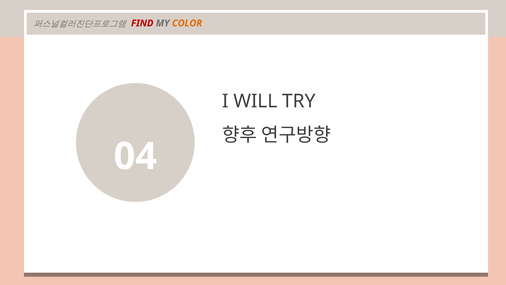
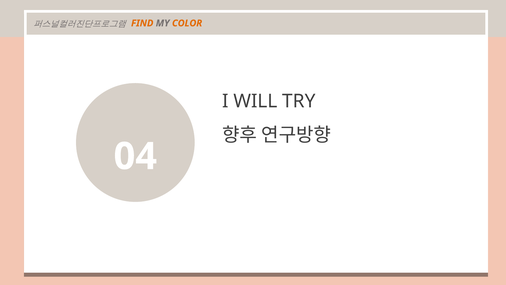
FIND colour: red -> orange (142, 23)
